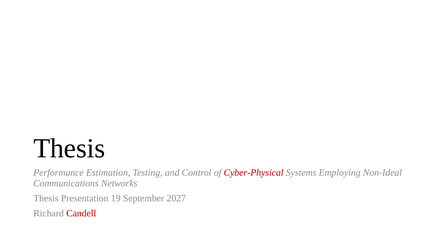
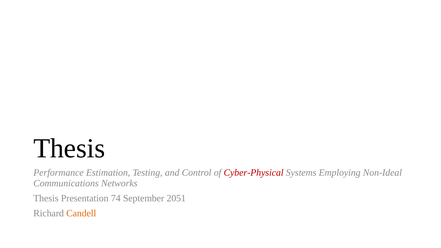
19: 19 -> 74 (116, 198)
2027: 2027 -> 2051 (176, 198)
Candell colour: red -> orange (81, 213)
